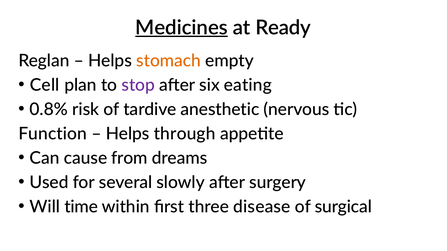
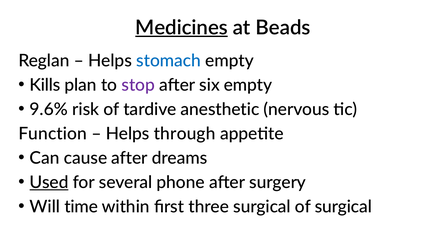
Ready: Ready -> Beads (283, 28)
stomach colour: orange -> blue (169, 61)
Cell: Cell -> Kills (45, 85)
six eating: eating -> empty (248, 85)
0.8%: 0.8% -> 9.6% (49, 110)
cause from: from -> after (129, 158)
Used underline: none -> present (49, 183)
slowly: slowly -> phone (181, 183)
three disease: disease -> surgical (262, 207)
